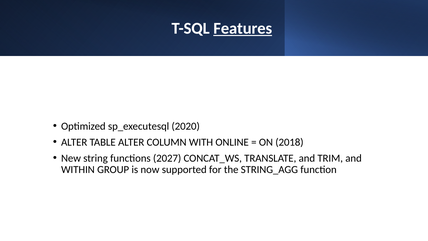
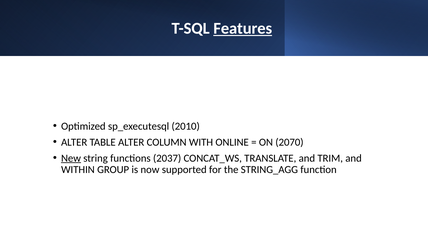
2020: 2020 -> 2010 (186, 126)
2018: 2018 -> 2070 (289, 142)
New underline: none -> present (71, 158)
2027: 2027 -> 2037 (167, 158)
